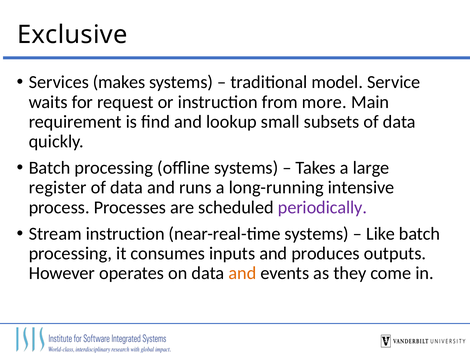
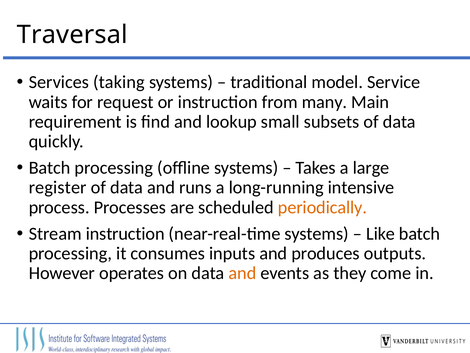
Exclusive: Exclusive -> Traversal (72, 35)
makes: makes -> taking (119, 82)
more: more -> many (324, 102)
periodically colour: purple -> orange (322, 207)
